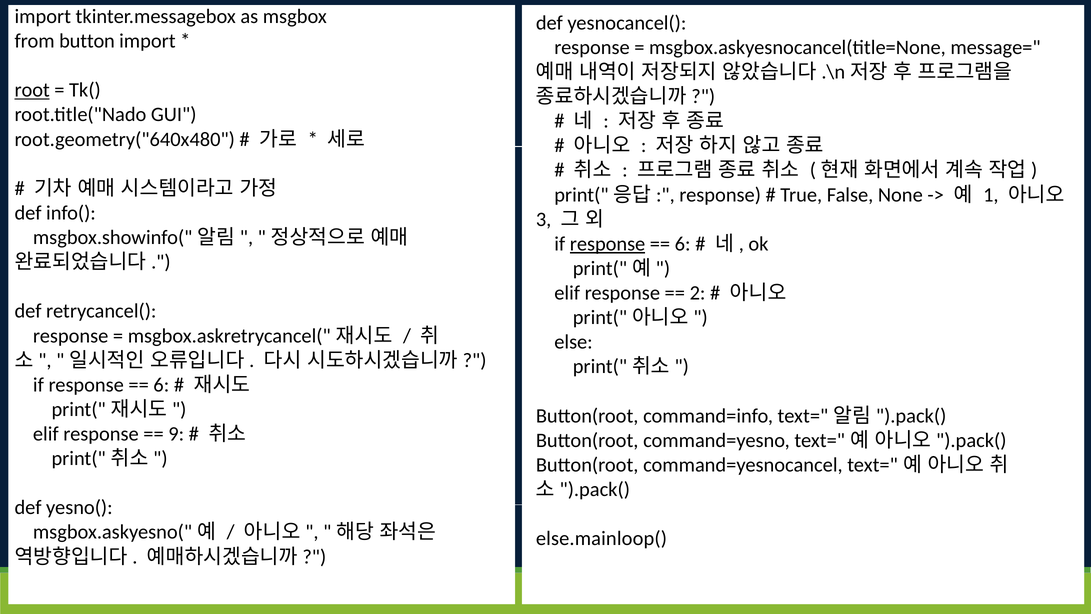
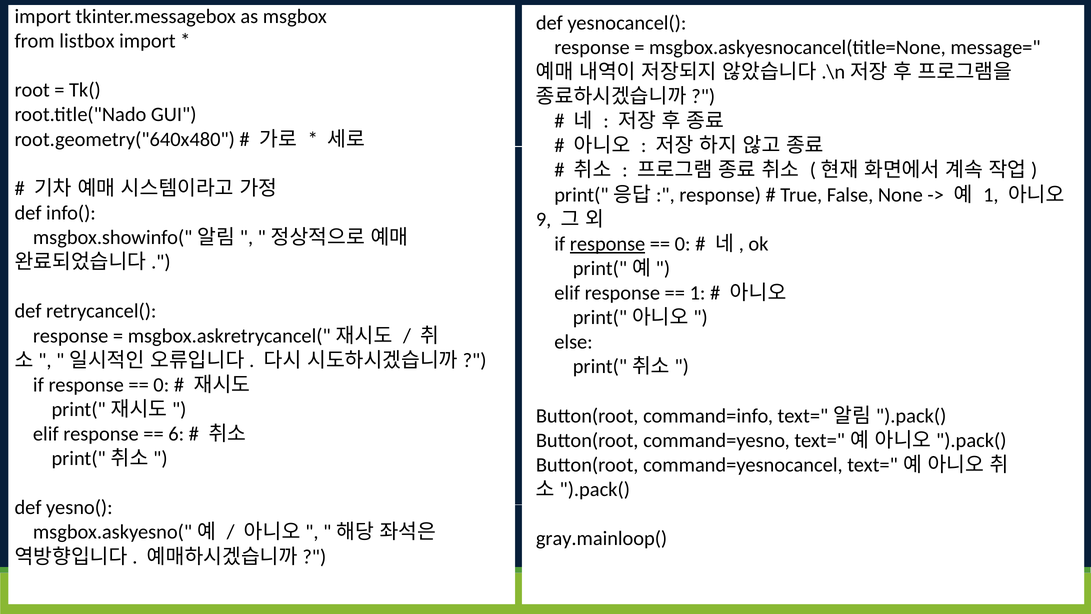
button: button -> listbox (87, 41)
root underline: present -> none (32, 90)
3: 3 -> 9 (544, 219)
6: 6 -> 0 (683, 244)
2: 2 -> 1 (698, 293)
6: 6 -> 0 (161, 385)
9: 9 -> 6 (176, 434)
else.mainloop(: else.mainloop( -> gray.mainloop( (602, 538)
